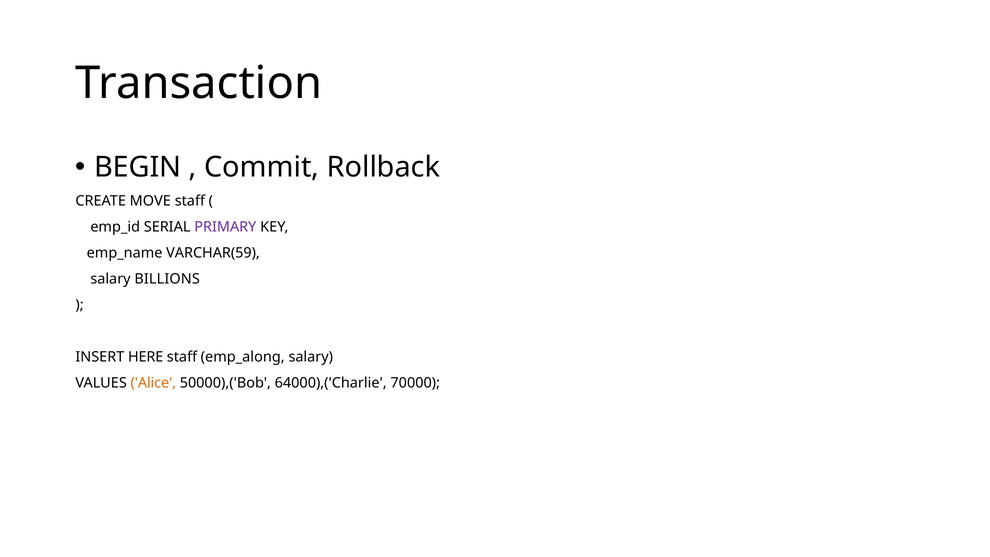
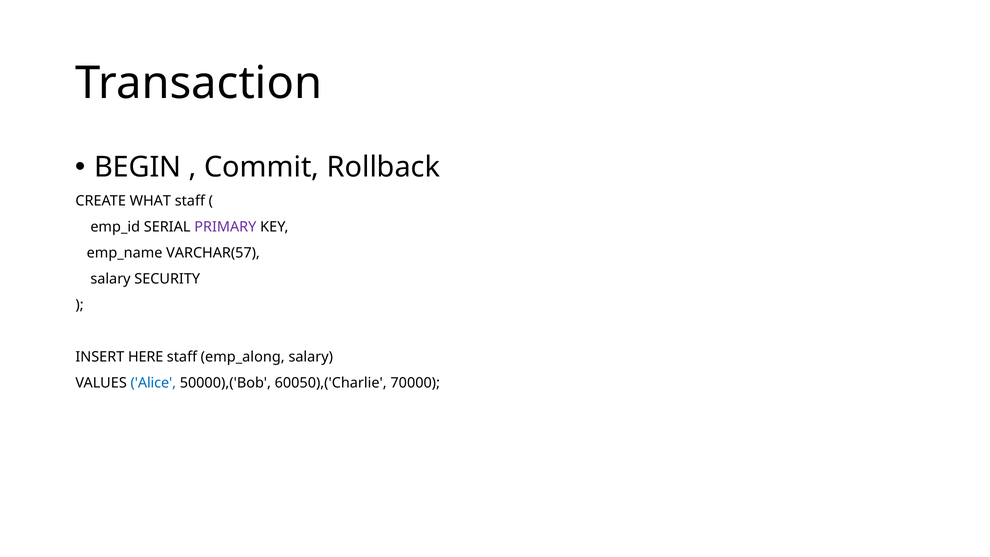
MOVE: MOVE -> WHAT (150, 201)
VARCHAR(59: VARCHAR(59 -> VARCHAR(57 (213, 253)
BILLIONS: BILLIONS -> SECURITY (167, 279)
Alice colour: orange -> blue (153, 383)
64000),('Charlie: 64000),('Charlie -> 60050),('Charlie (331, 383)
